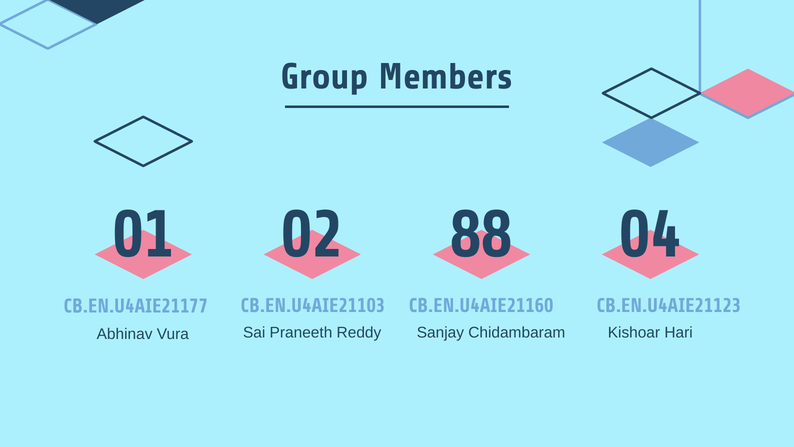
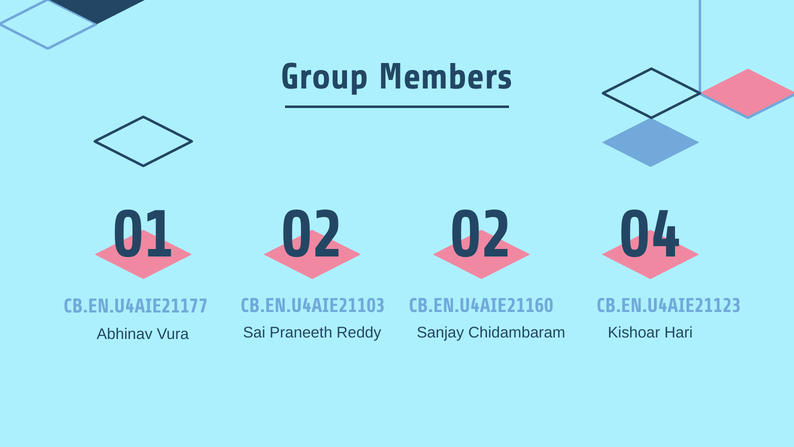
02 88: 88 -> 02 (481, 235)
